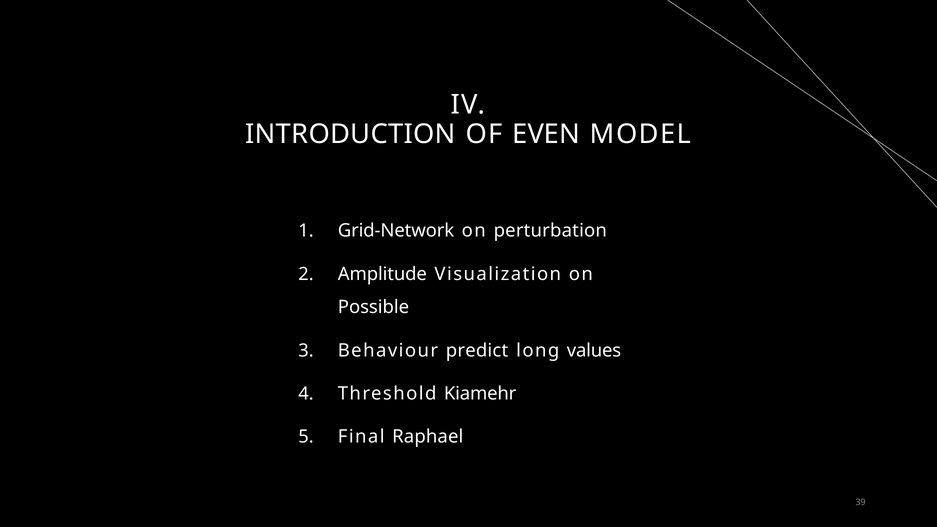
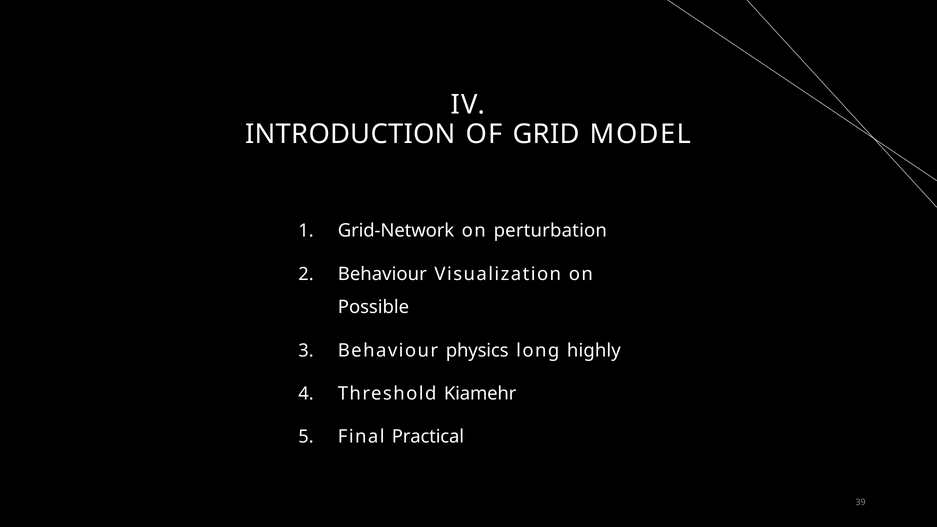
EVEN: EVEN -> GRID (546, 134)
Amplitude: Amplitude -> Behaviour (382, 274)
predict: predict -> physics (477, 350)
values: values -> highly (594, 350)
Raphael: Raphael -> Practical (428, 437)
